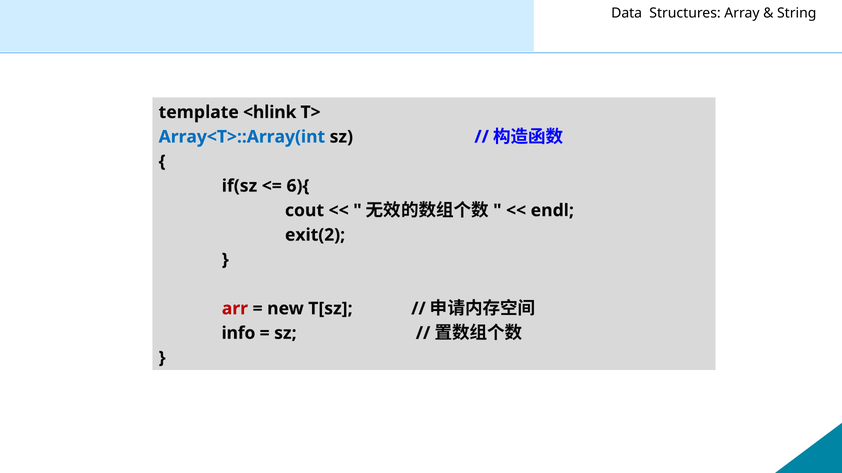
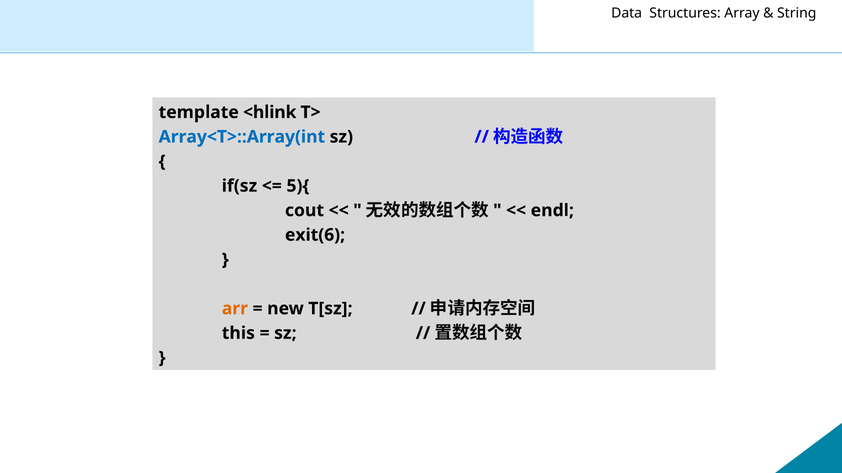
6){: 6){ -> 5){ (298, 186)
exit(2: exit(2 -> exit(6 (315, 235)
arr colour: red -> orange (235, 309)
info: info -> this (238, 333)
